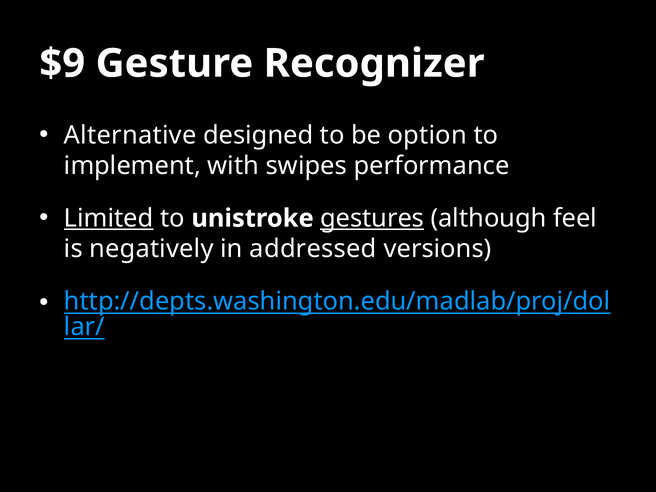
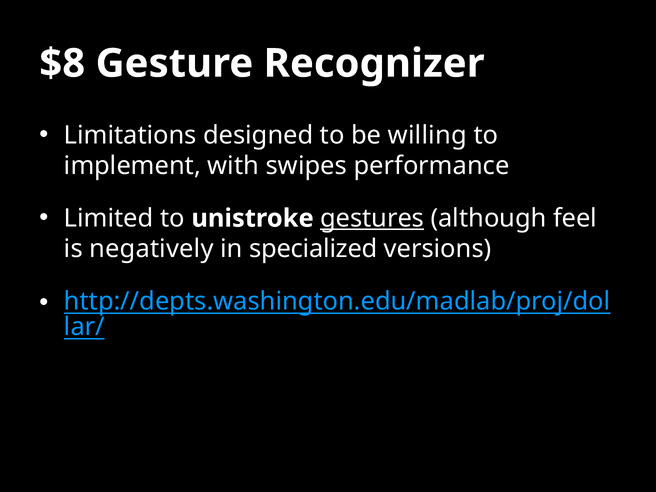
$9: $9 -> $8 (62, 64)
Alternative: Alternative -> Limitations (130, 135)
option: option -> willing (427, 135)
Limited underline: present -> none (109, 218)
addressed: addressed -> specialized (313, 249)
